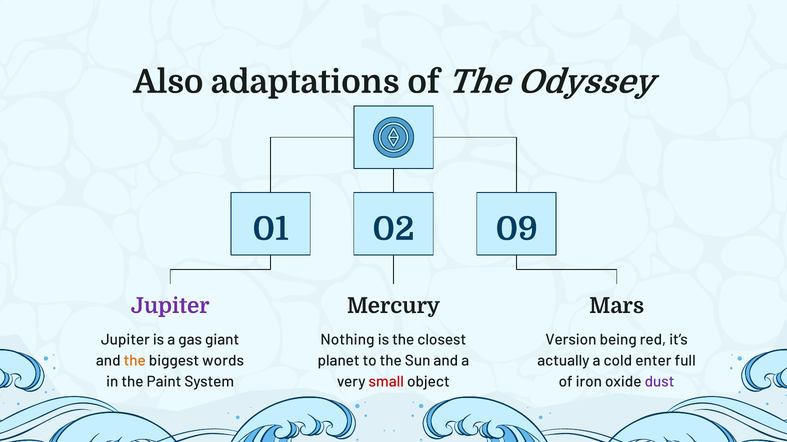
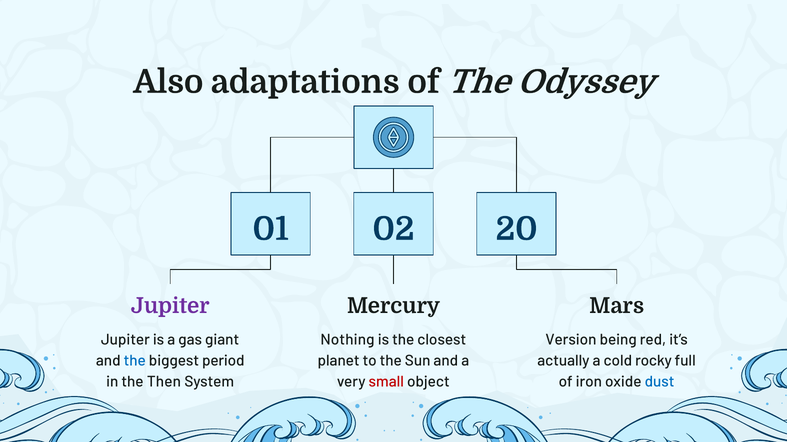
09: 09 -> 20 (517, 229)
the colour: orange -> blue (135, 361)
words: words -> period (223, 361)
enter: enter -> rocky (653, 361)
Paint: Paint -> Then (164, 383)
dust colour: purple -> blue (660, 383)
